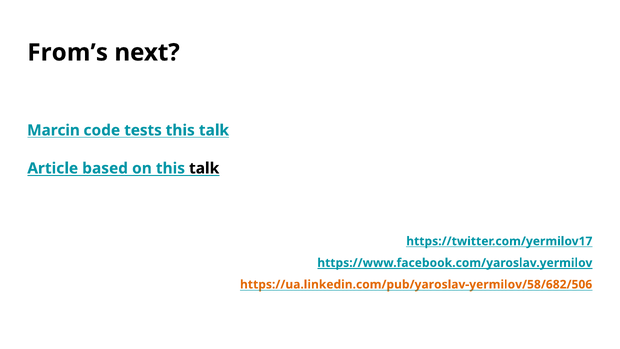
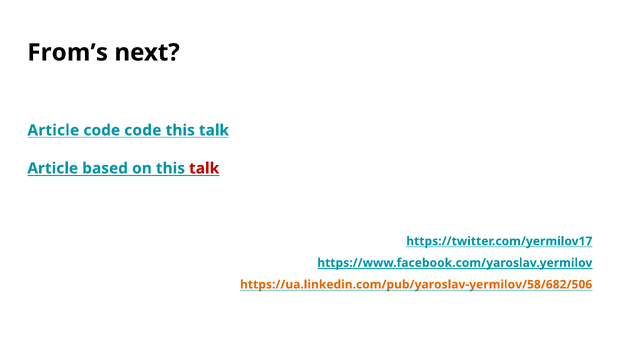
Marcin: Marcin -> Article (53, 130)
code tests: tests -> code (143, 130)
talk colour: black -> red (204, 168)
